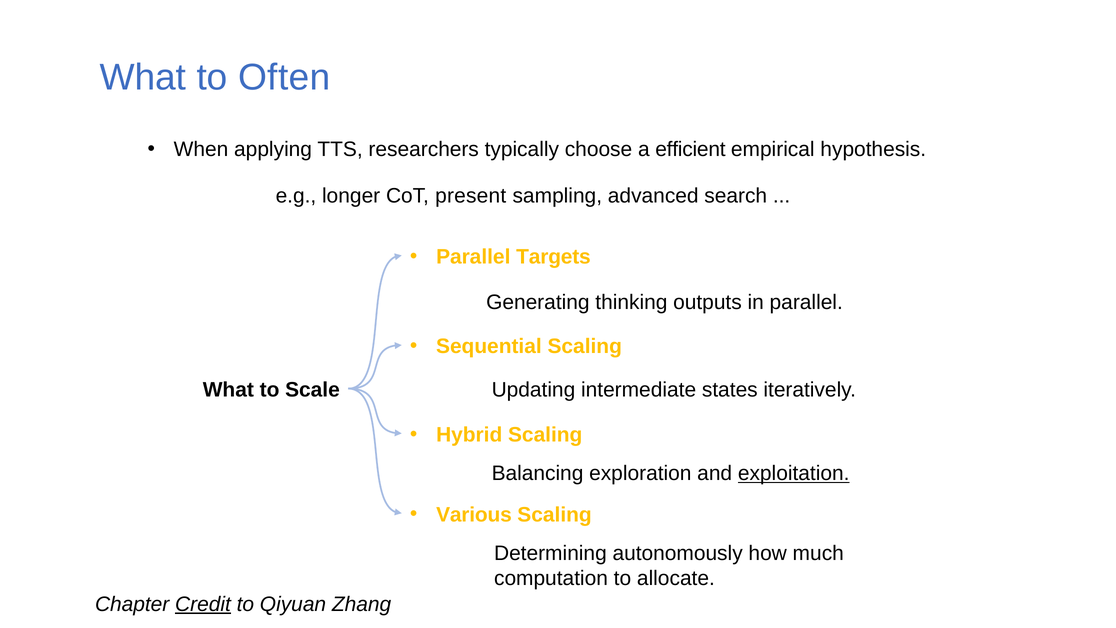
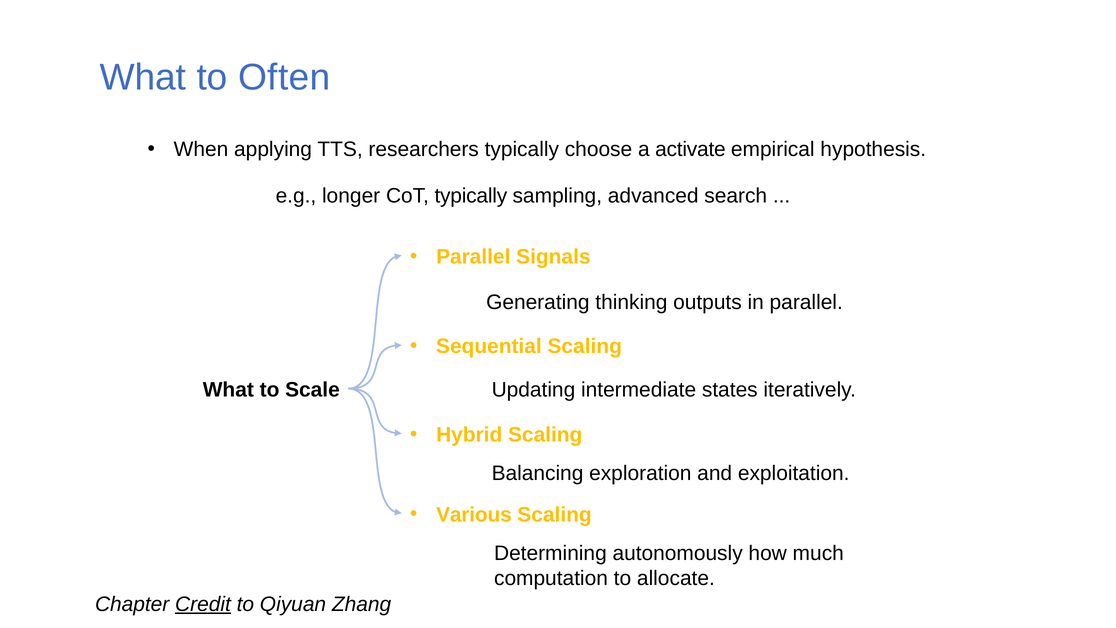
efficient: efficient -> activate (690, 149)
CoT present: present -> typically (471, 196)
Targets: Targets -> Signals (553, 257)
exploitation underline: present -> none (794, 473)
